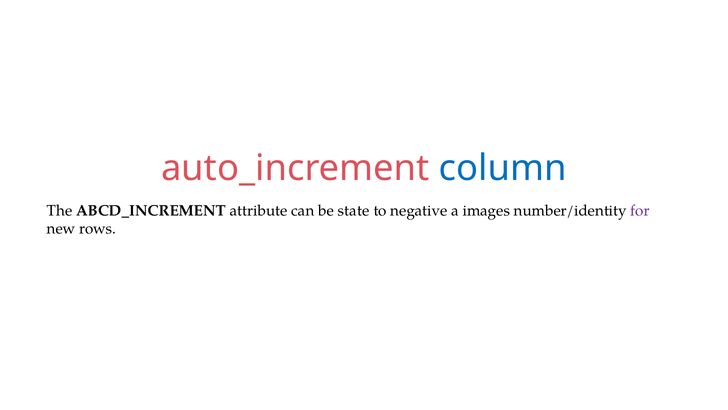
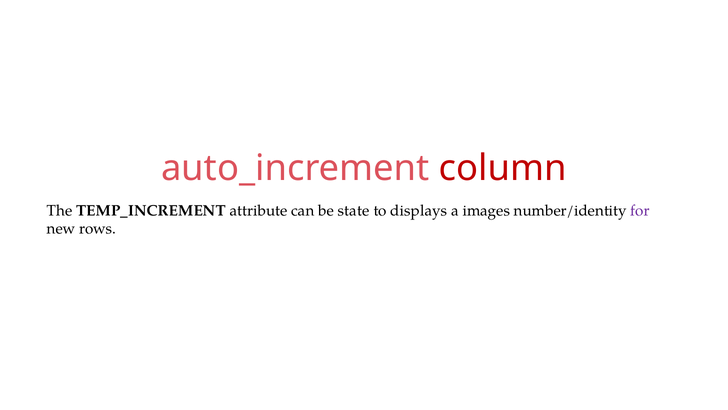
column colour: blue -> red (503, 168)
ABCD_INCREMENT: ABCD_INCREMENT -> TEMP_INCREMENT (151, 210)
negative: negative -> displays (419, 210)
